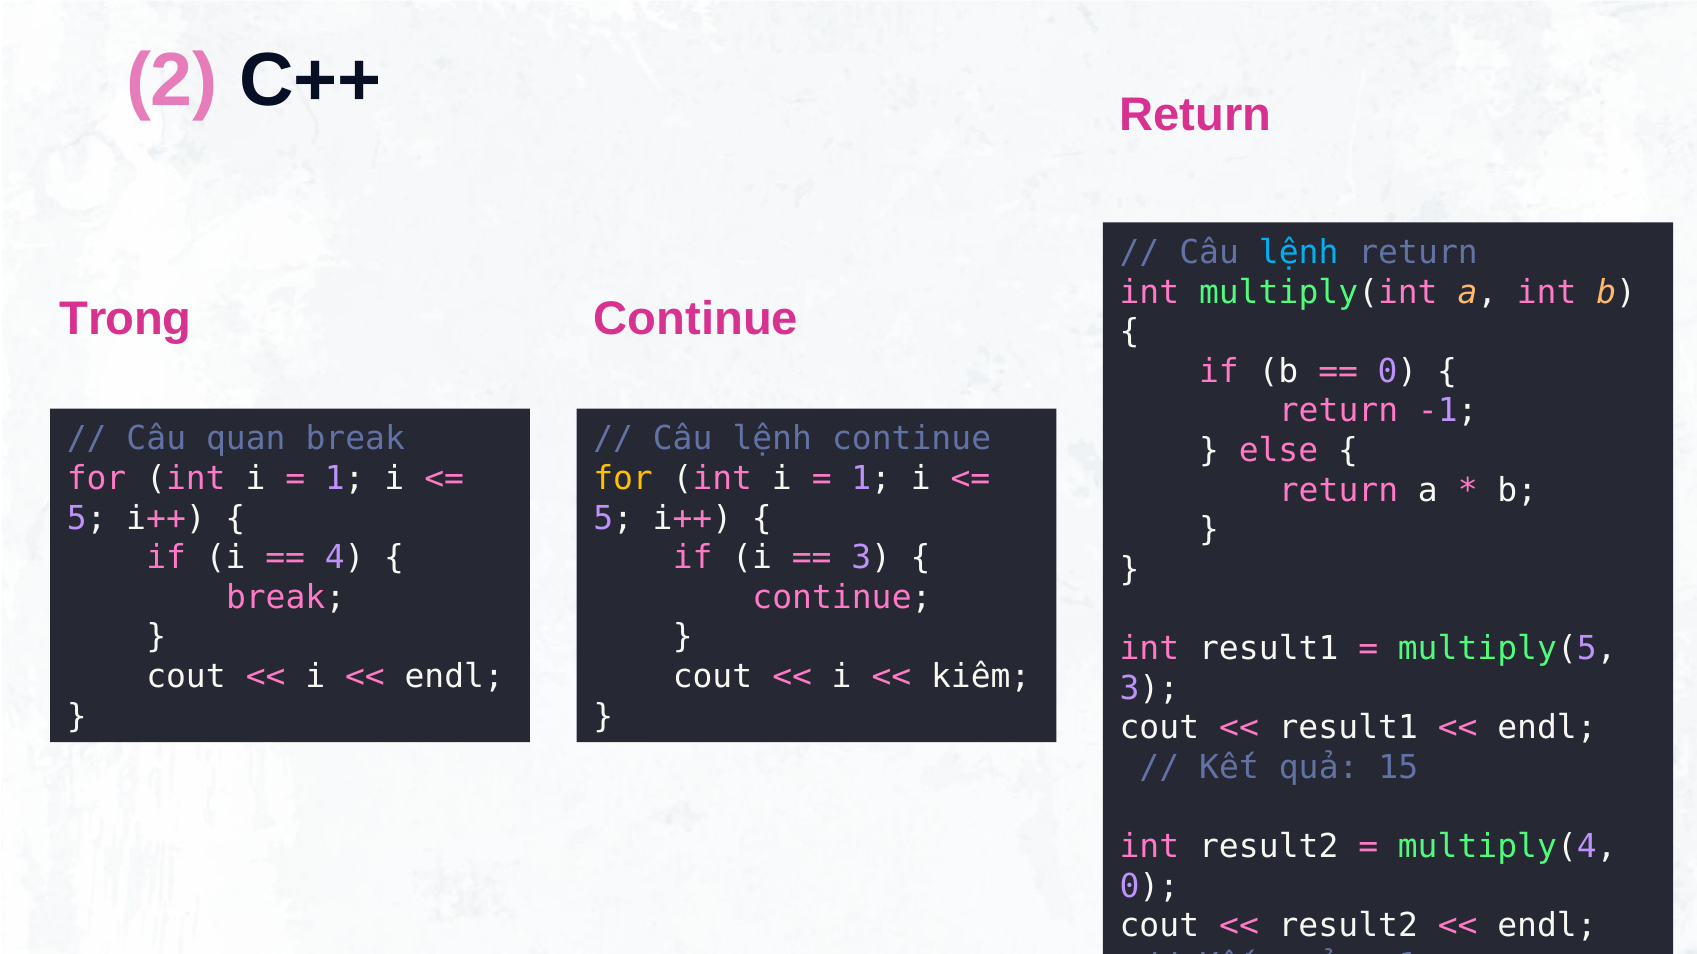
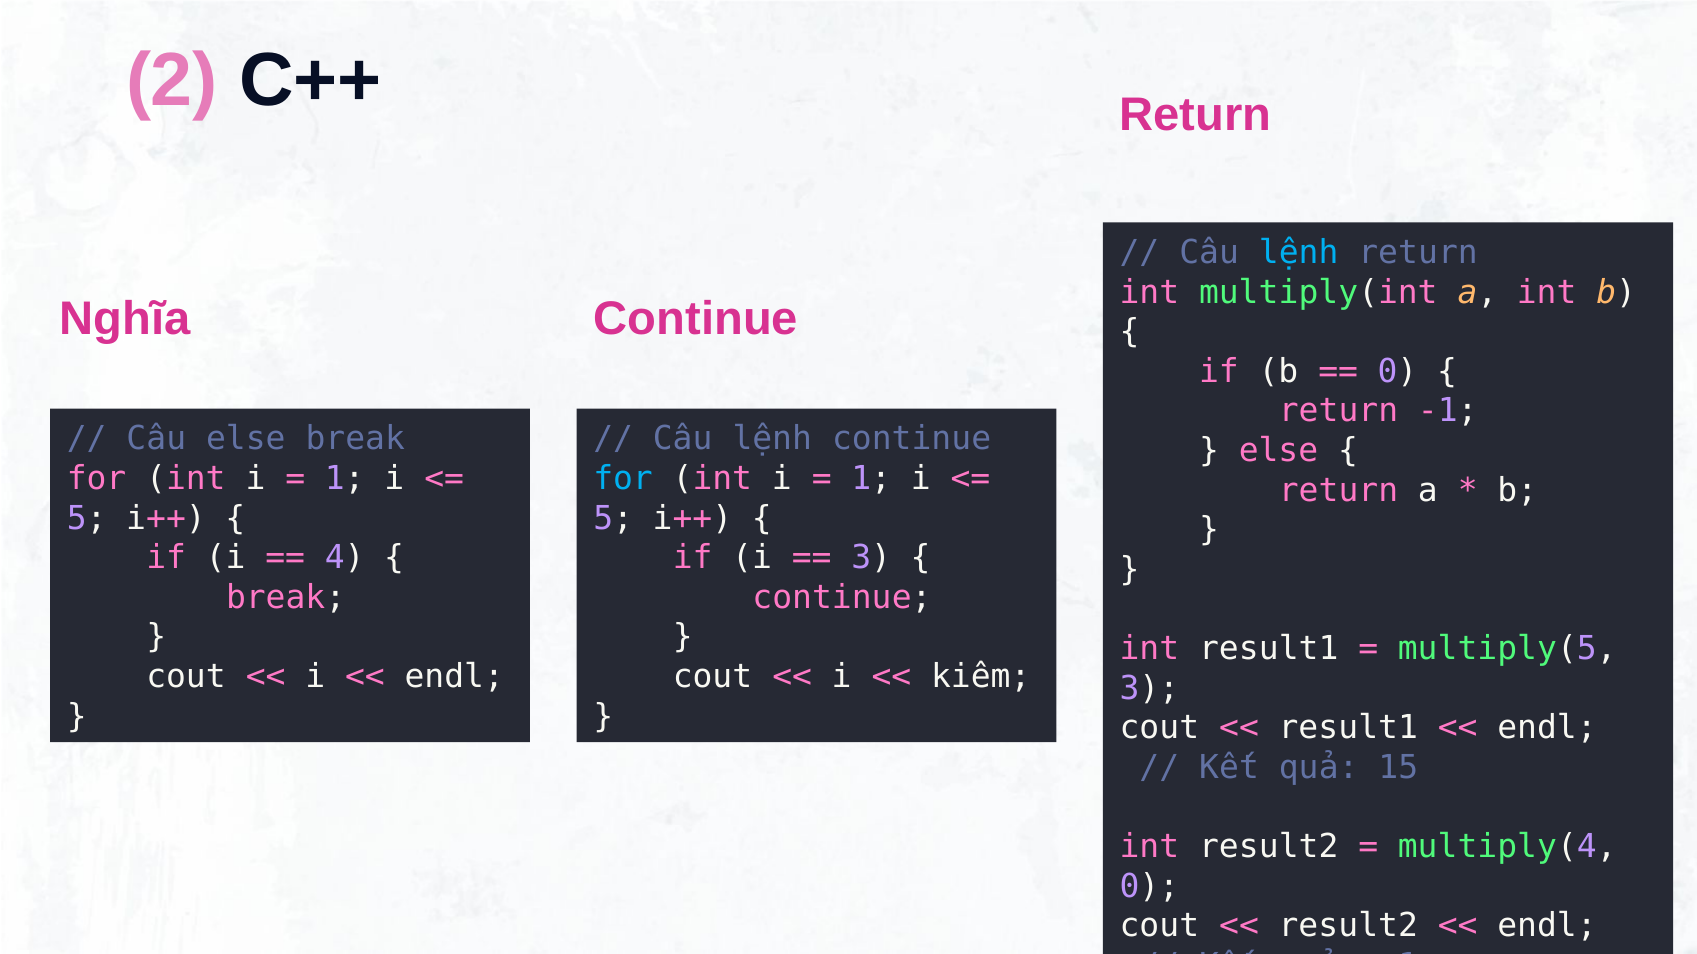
Trong: Trong -> Nghĩa (125, 320)
Câu quan: quan -> else (246, 439)
for colour: yellow -> light blue (623, 479)
